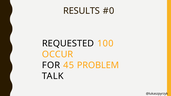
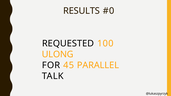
OCCUR: OCCUR -> ULONG (58, 54)
PROBLEM: PROBLEM -> PARALLEL (98, 65)
